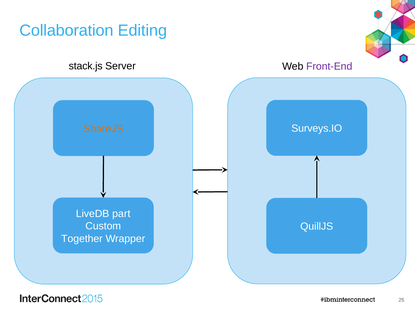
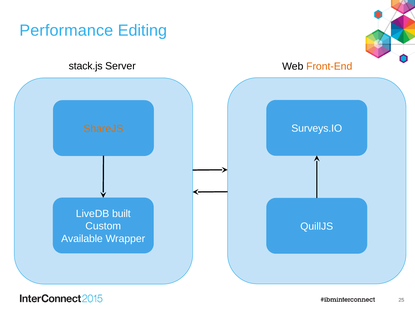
Collaboration: Collaboration -> Performance (66, 31)
Front-End colour: purple -> orange (329, 66)
part: part -> built (121, 214)
Together: Together -> Available (82, 239)
